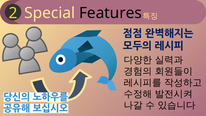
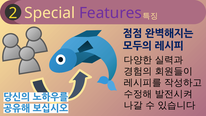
Features colour: black -> purple (110, 13)
